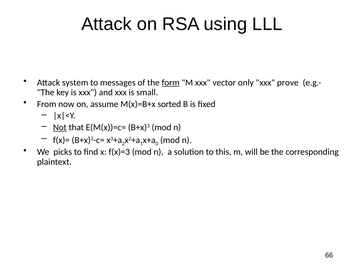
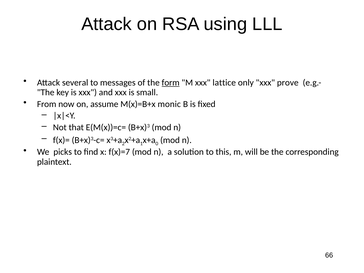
system: system -> several (75, 83)
vector: vector -> lattice (224, 83)
sorted: sorted -> monic (169, 104)
Not underline: present -> none (60, 127)
f(x)=3: f(x)=3 -> f(x)=7 (119, 152)
